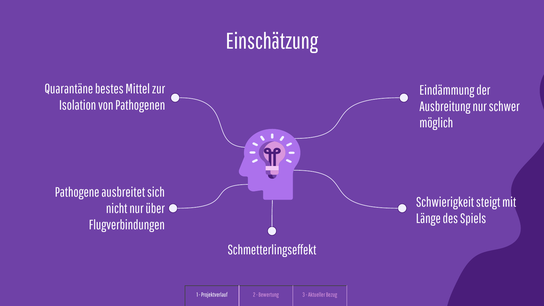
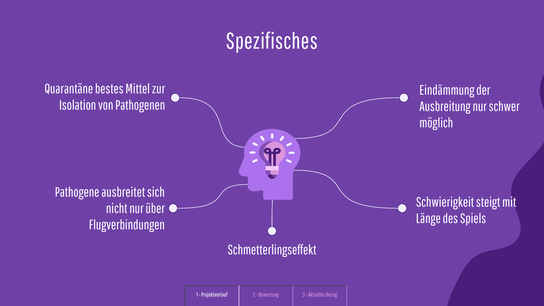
Einschätzung: Einschätzung -> Spezifisches (272, 41)
